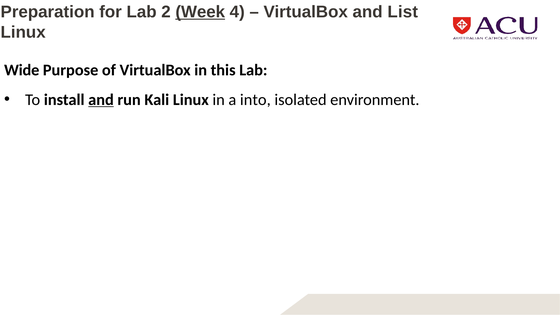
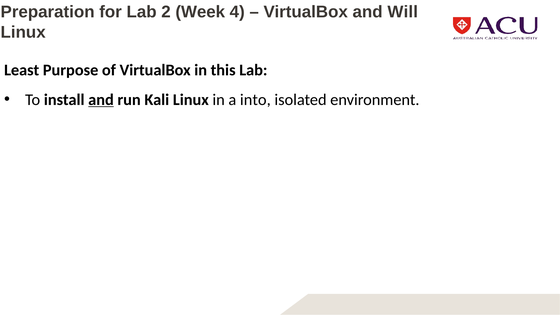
Week underline: present -> none (200, 12)
List: List -> Will (403, 12)
Wide: Wide -> Least (22, 70)
